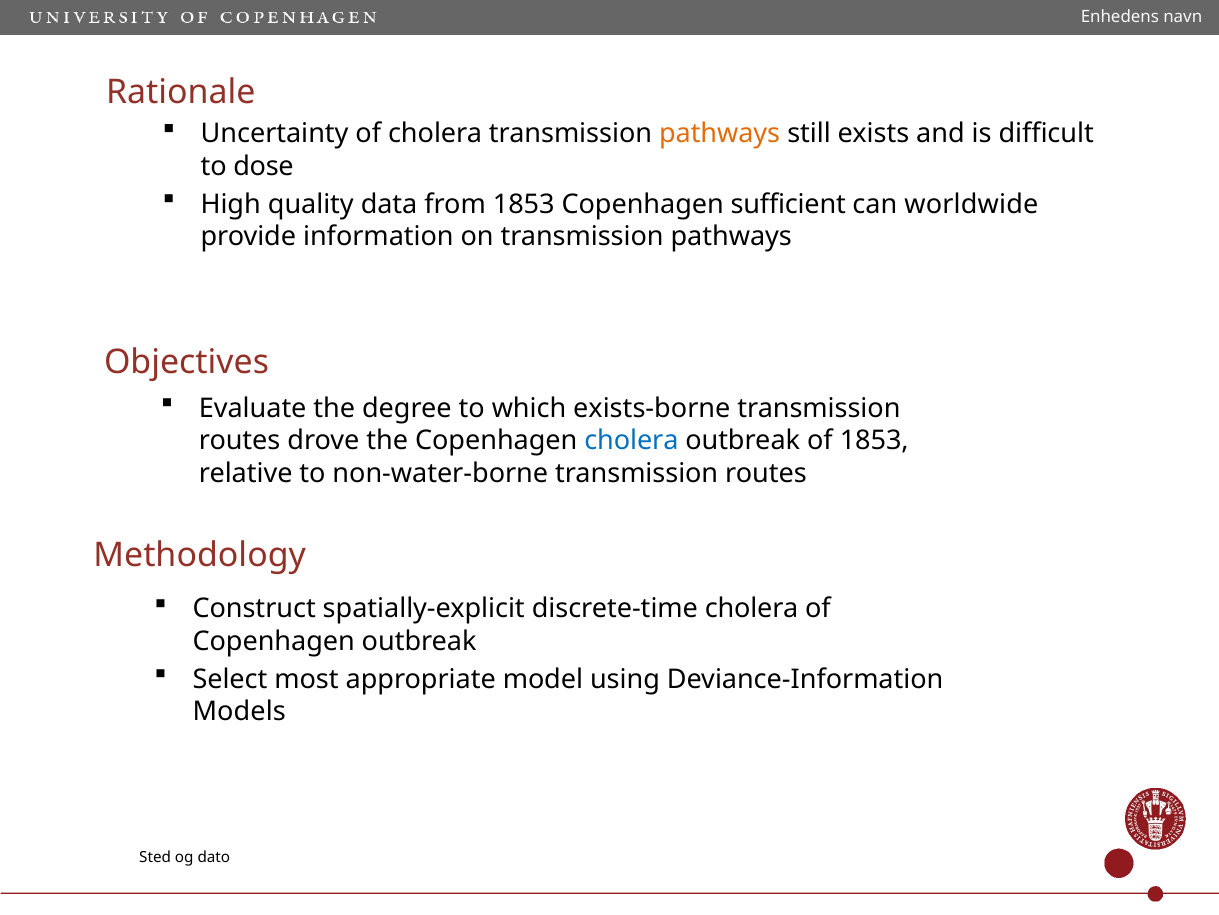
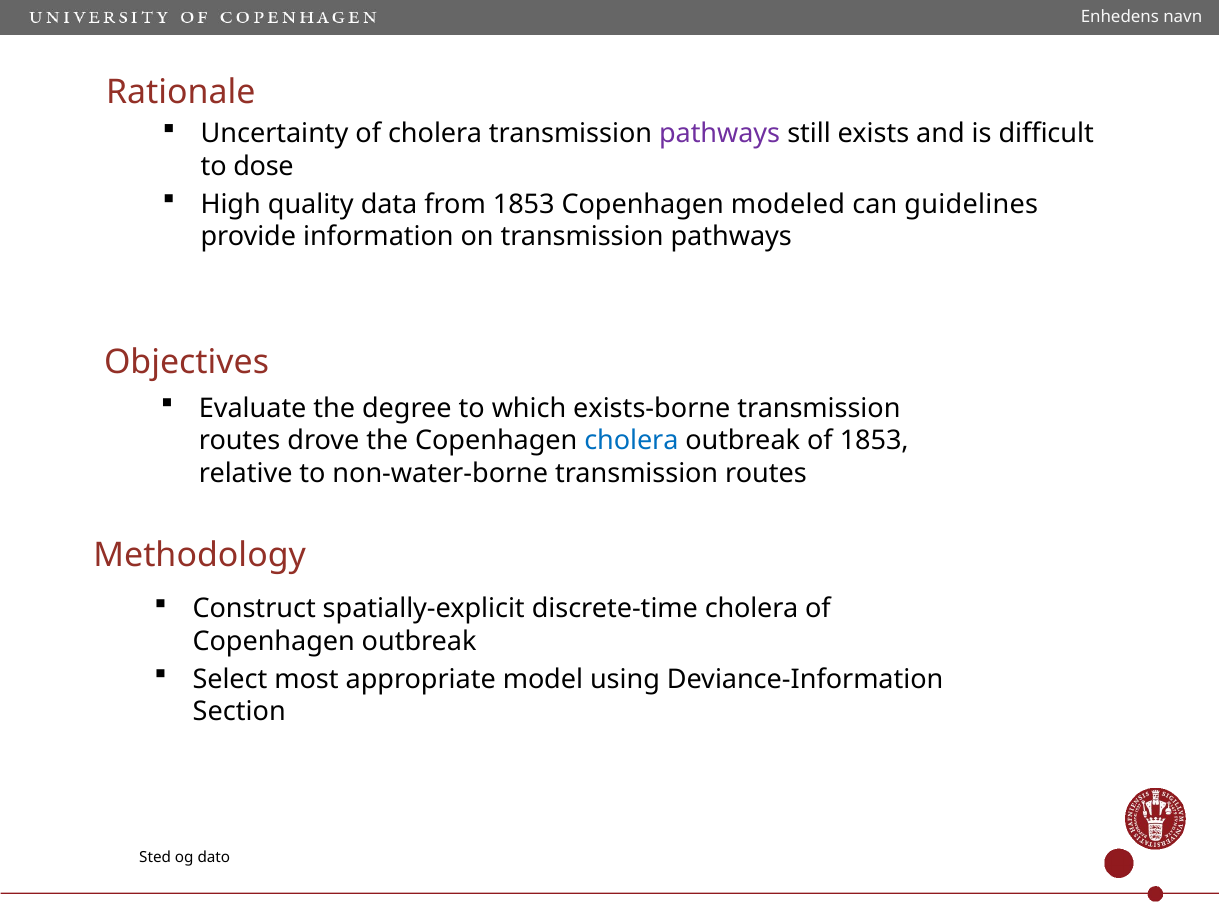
pathways colour: orange -> purple (720, 134)
sufficient: sufficient -> modeled (788, 204)
worldwide: worldwide -> guidelines (971, 204)
Models: Models -> Section (239, 711)
